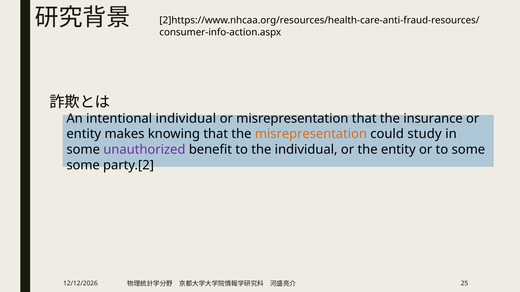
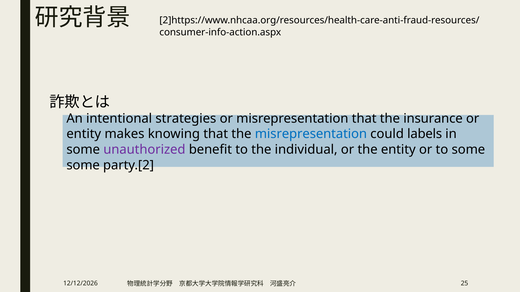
intentional individual: individual -> strategies (186, 119)
misrepresentation colour: orange -> blue (311, 134)
study: study -> labels (425, 134)
